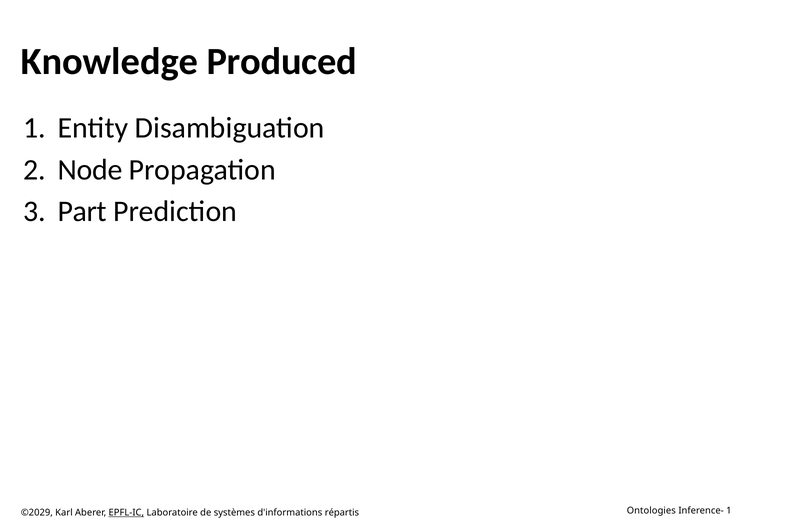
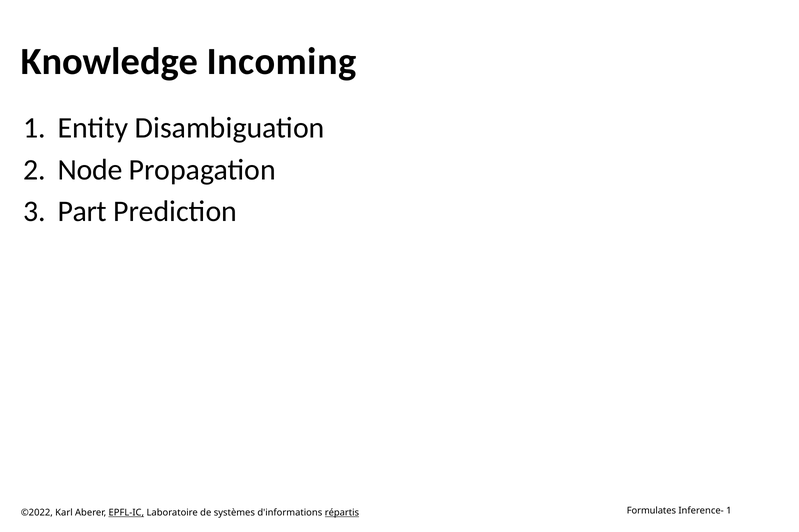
Produced: Produced -> Incoming (281, 62)
Ontologies: Ontologies -> Formulates (651, 511)
©2029: ©2029 -> ©2022 (37, 513)
répartis underline: none -> present (342, 513)
